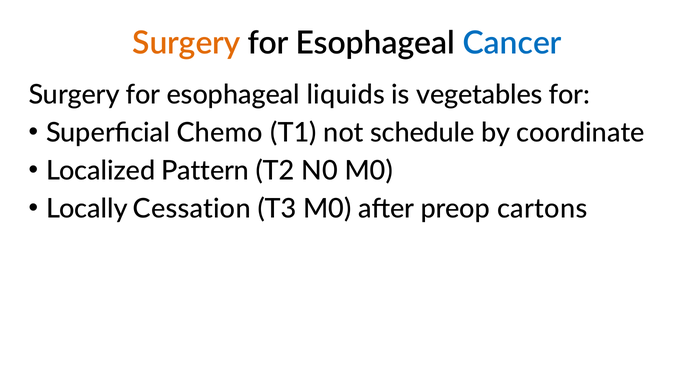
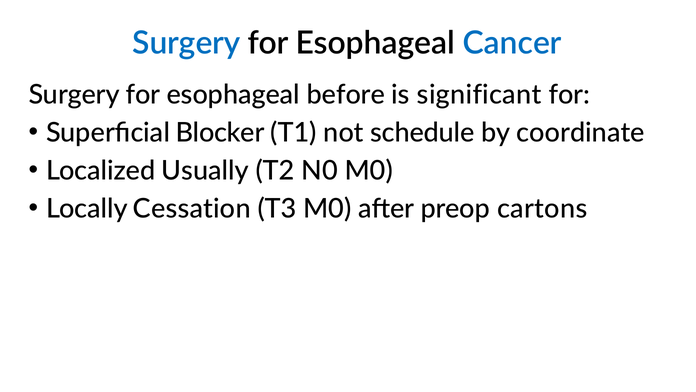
Surgery colour: orange -> blue (186, 43)
liquids: liquids -> before (346, 95)
vegetables: vegetables -> significant (479, 95)
Chemo: Chemo -> Blocker (220, 133)
Pattern: Pattern -> Usually (205, 171)
